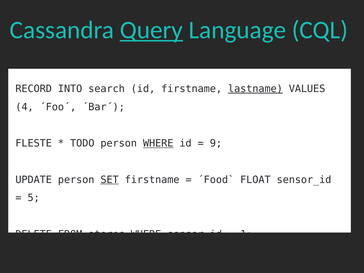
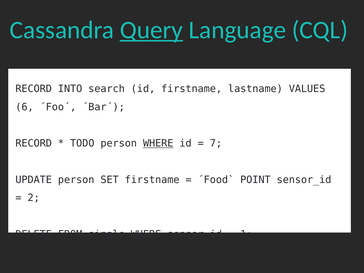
lastname underline: present -> none (255, 89)
4: 4 -> 6 (25, 107)
FLESTE: FLESTE -> RECORD (34, 143)
9: 9 -> 7 (216, 143)
SET underline: present -> none (110, 180)
FLOAT: FLOAT -> POINT (255, 180)
5: 5 -> 2 (34, 198)
stores: stores -> single (107, 234)
